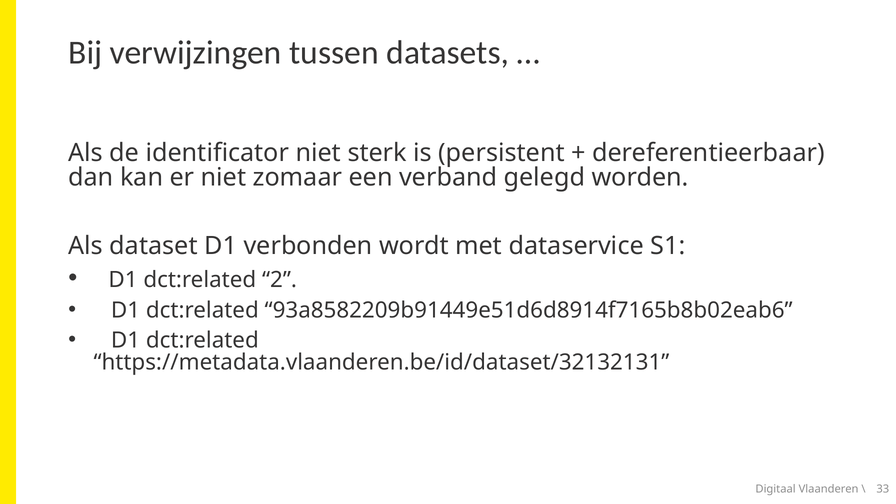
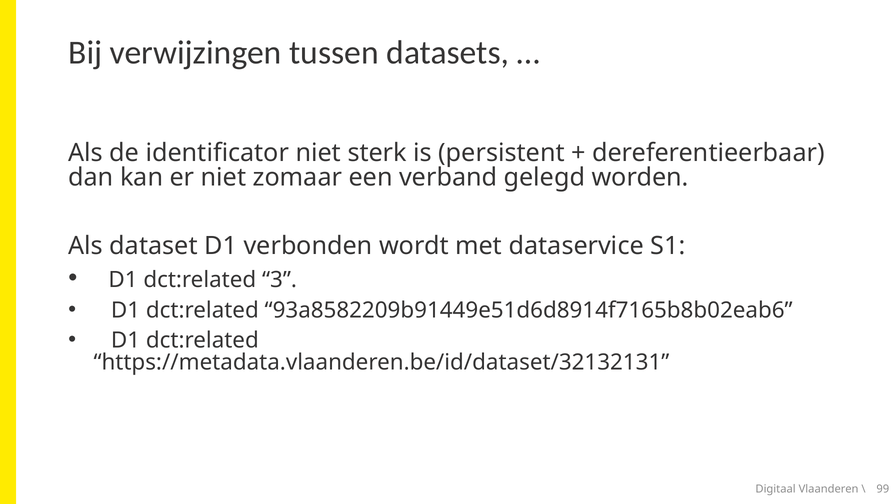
2: 2 -> 3 (279, 280)
33: 33 -> 99 (883, 489)
